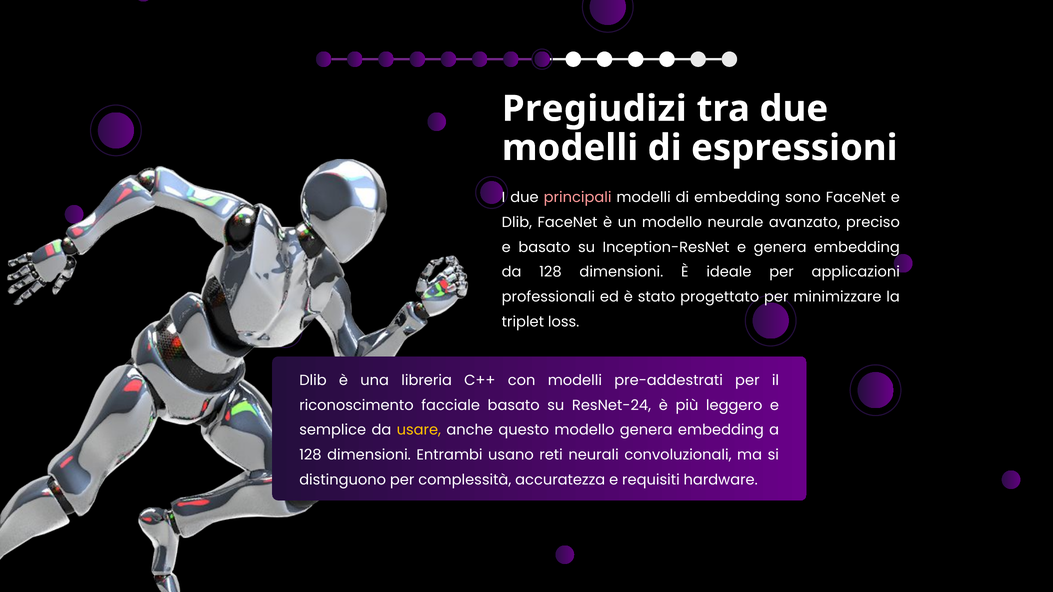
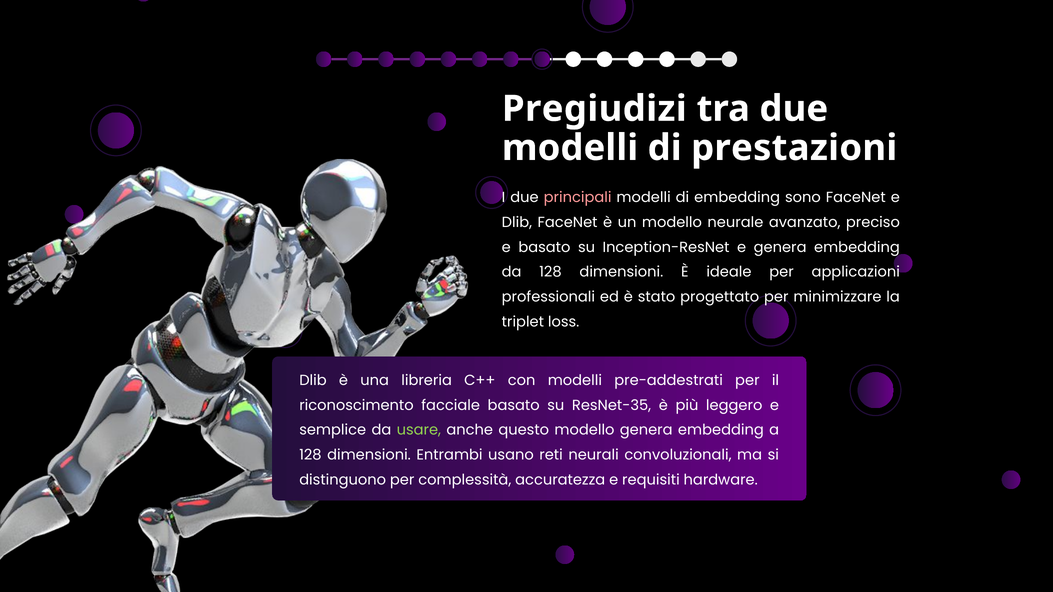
espressioni: espressioni -> prestazioni (794, 148)
ResNet-24: ResNet-24 -> ResNet-35 (612, 405)
usare colour: yellow -> light green (419, 430)
